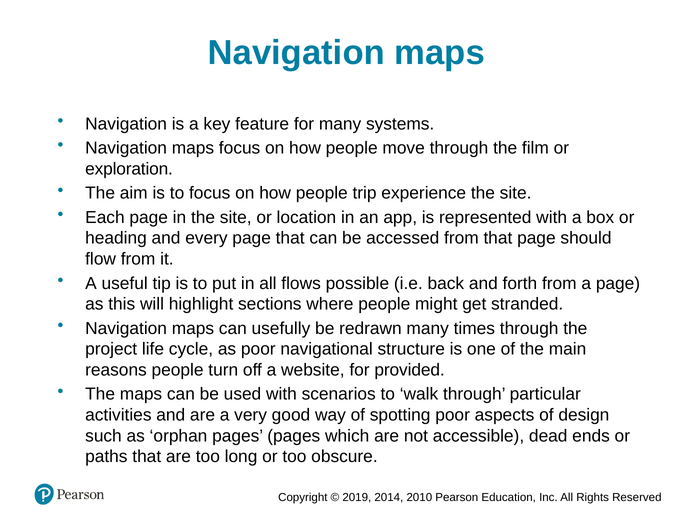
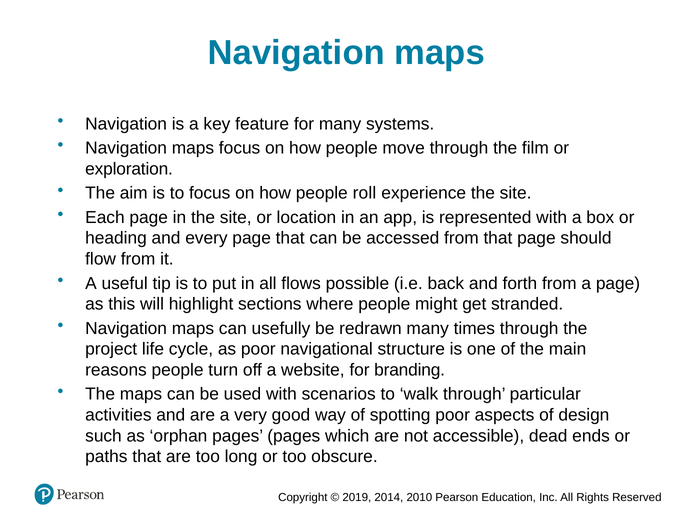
trip: trip -> roll (364, 193)
provided: provided -> branding (410, 370)
